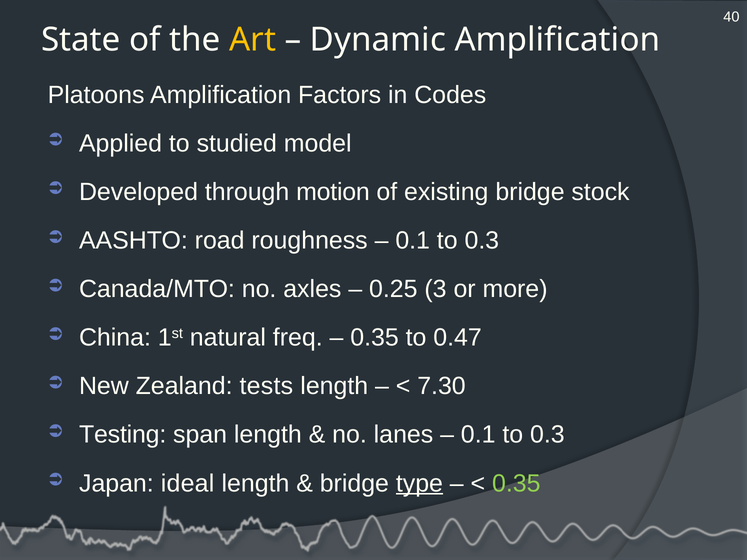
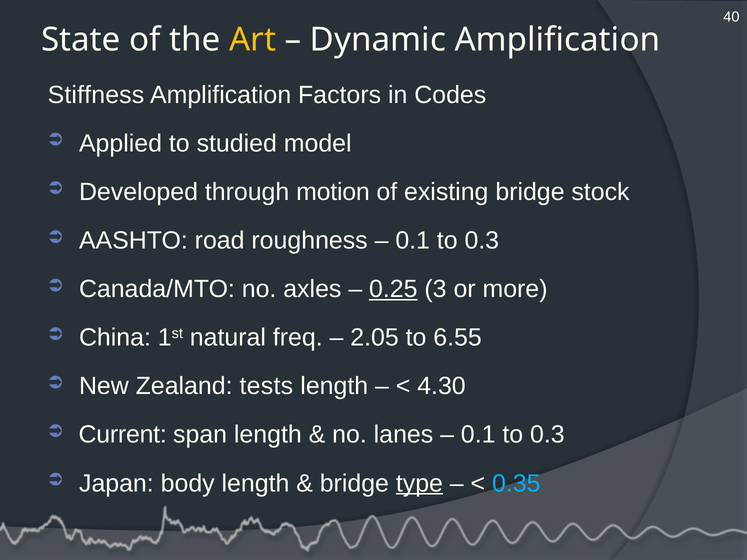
Platoons: Platoons -> Stiffness (96, 95)
0.25 underline: none -> present (393, 289)
0.35: 0.35 -> 2.05 (375, 338)
0.47: 0.47 -> 6.55 (458, 338)
7.30: 7.30 -> 4.30 (441, 386)
Testing: Testing -> Current (123, 435)
ideal: ideal -> body (188, 484)
0.35 colour: light green -> light blue (516, 484)
